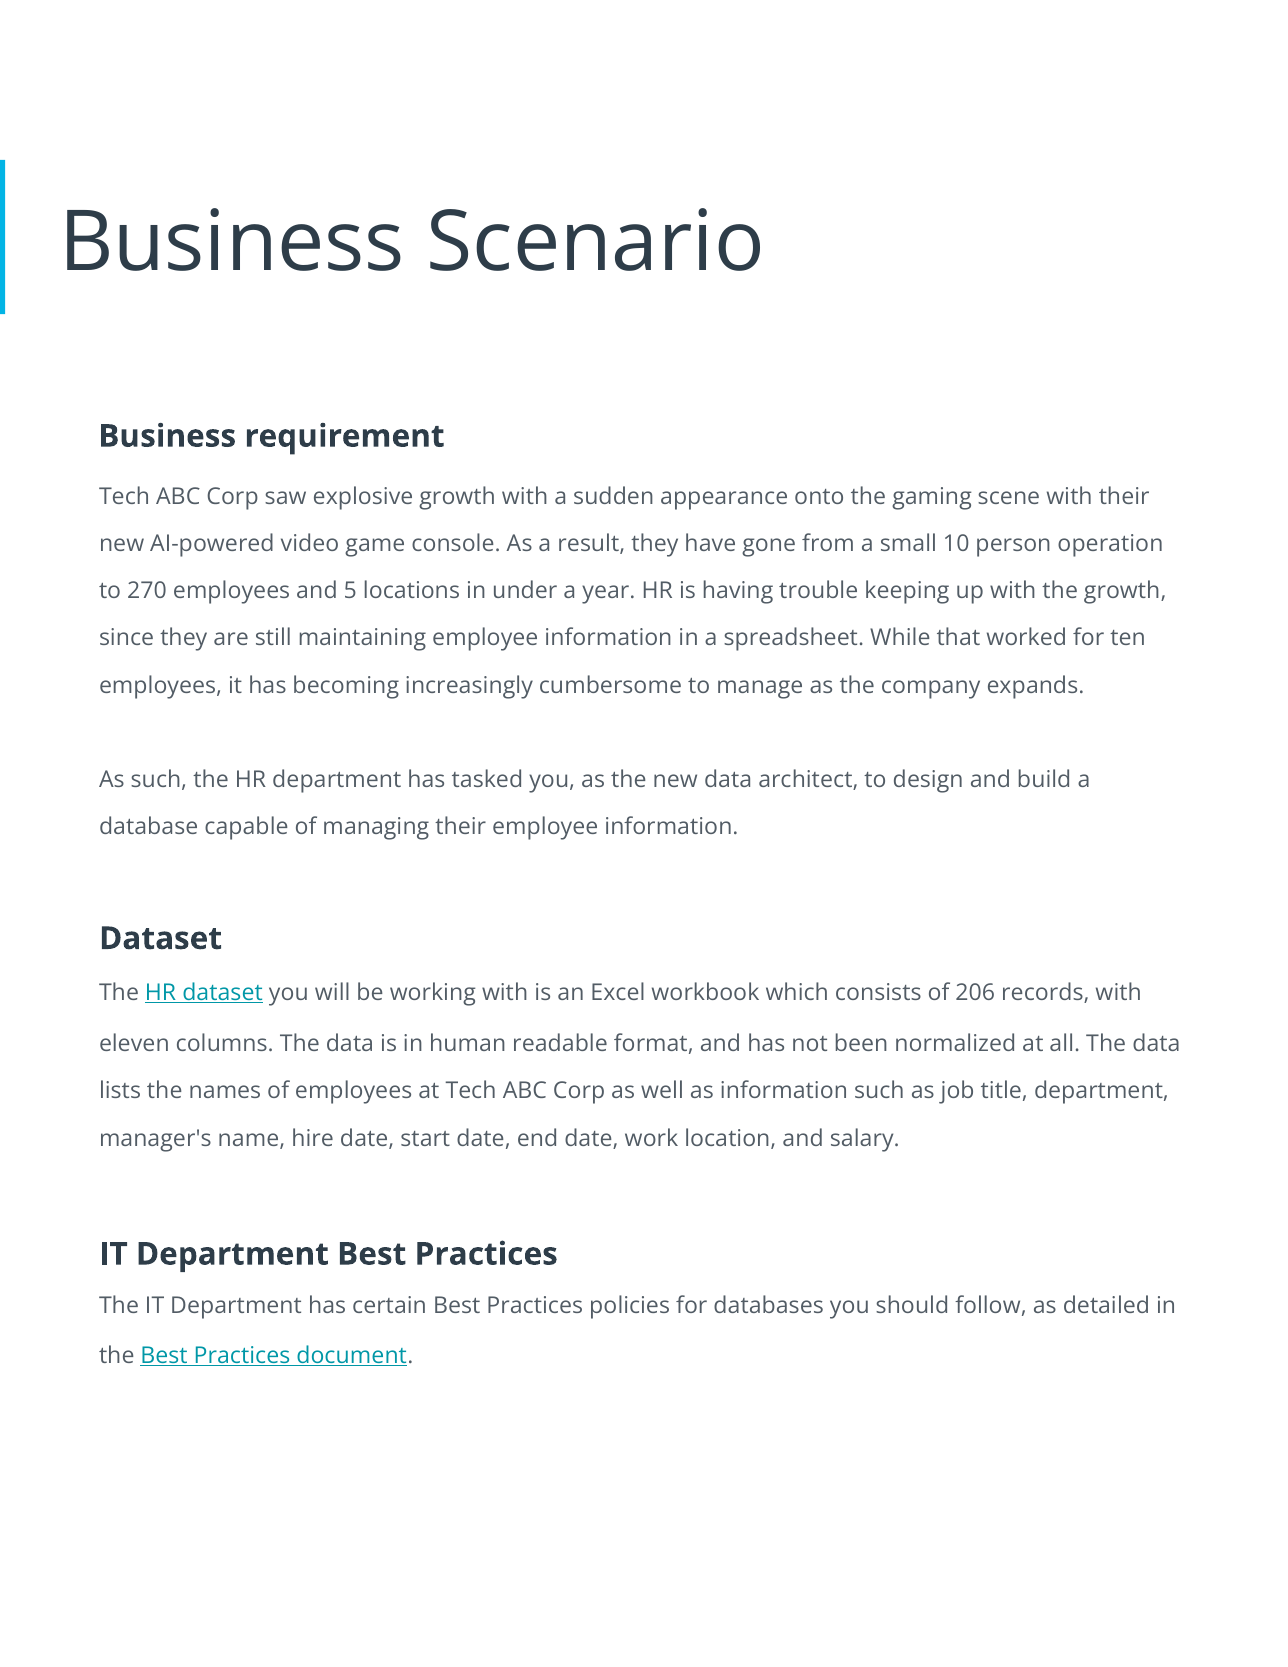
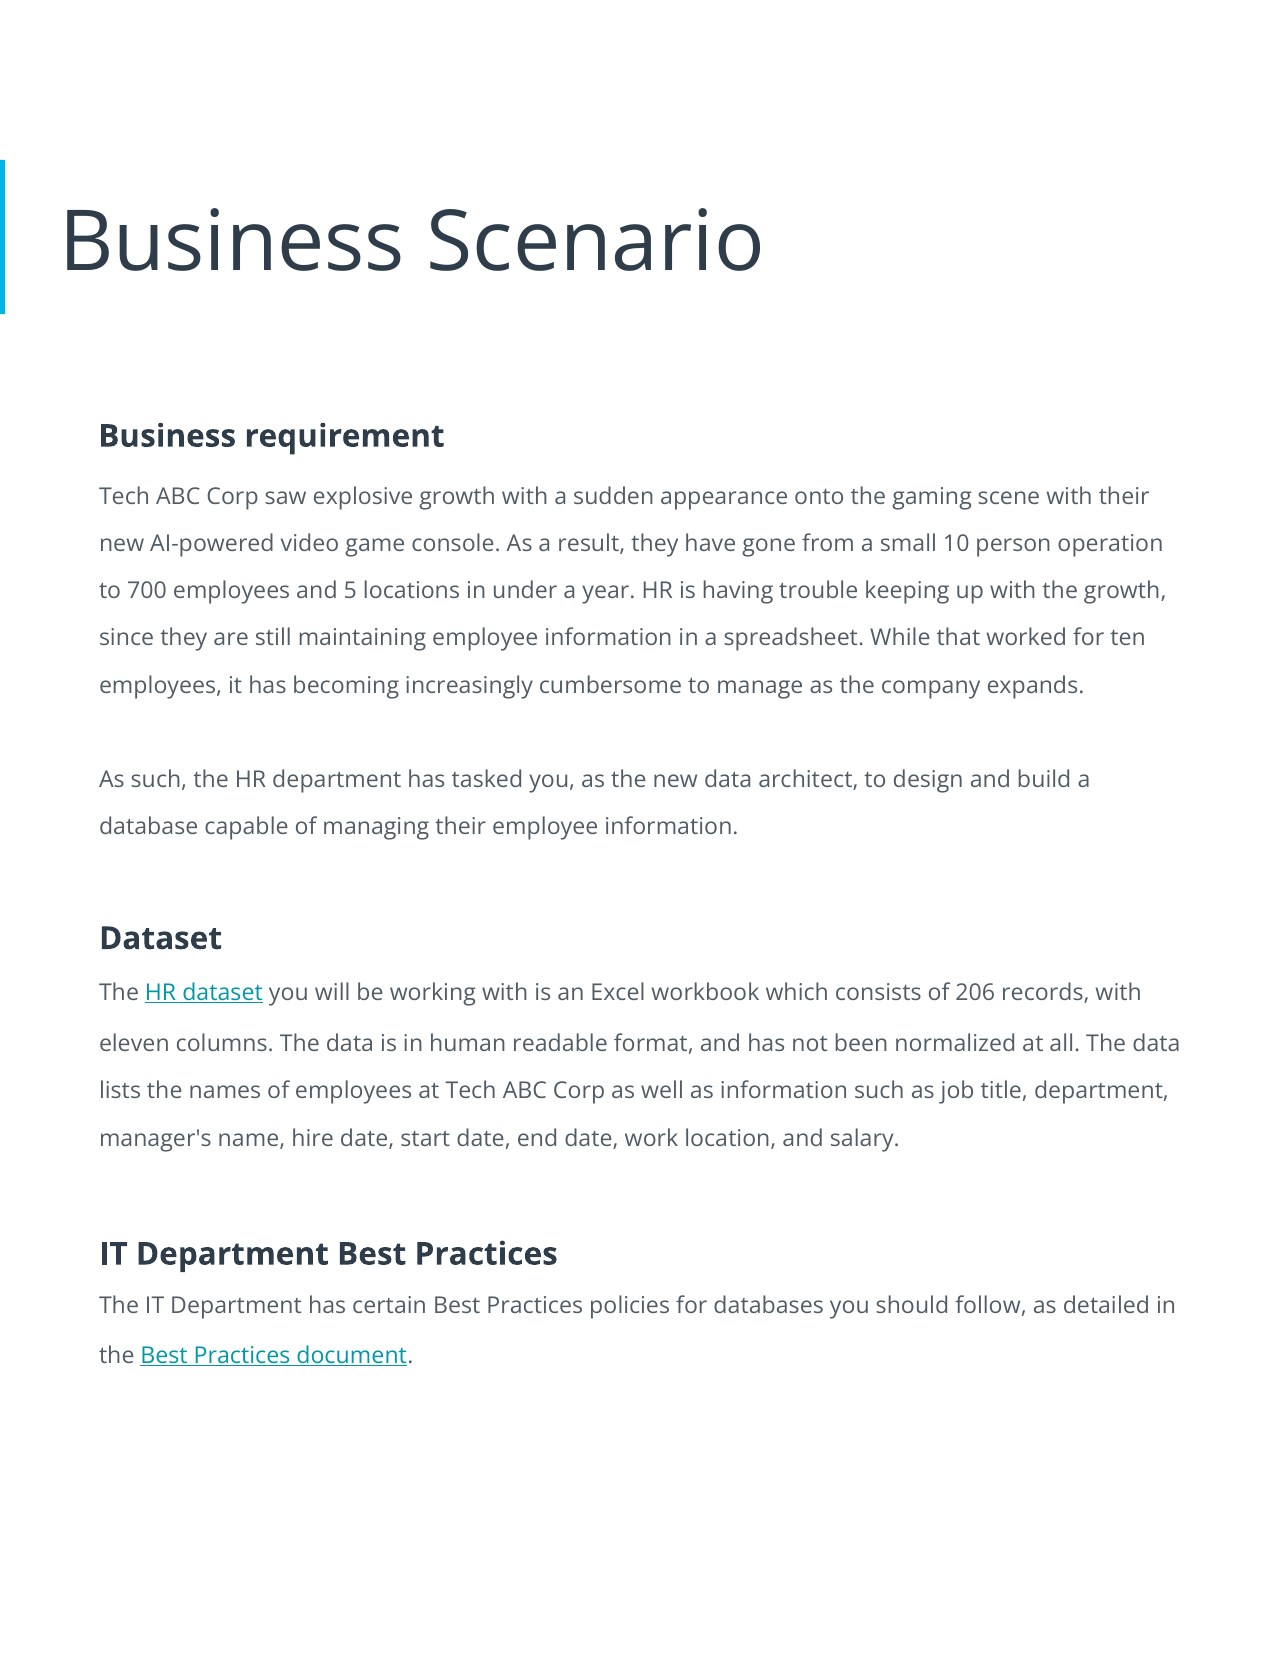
270: 270 -> 700 (147, 591)
